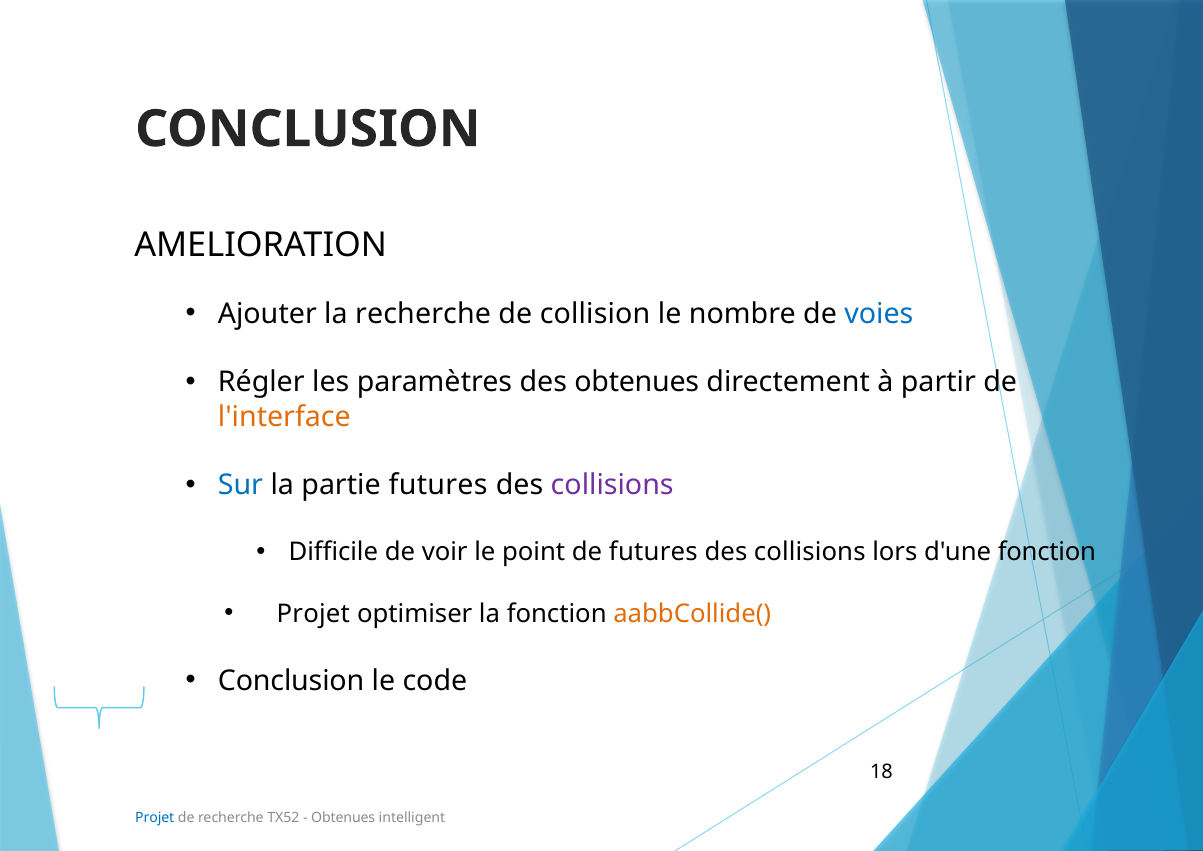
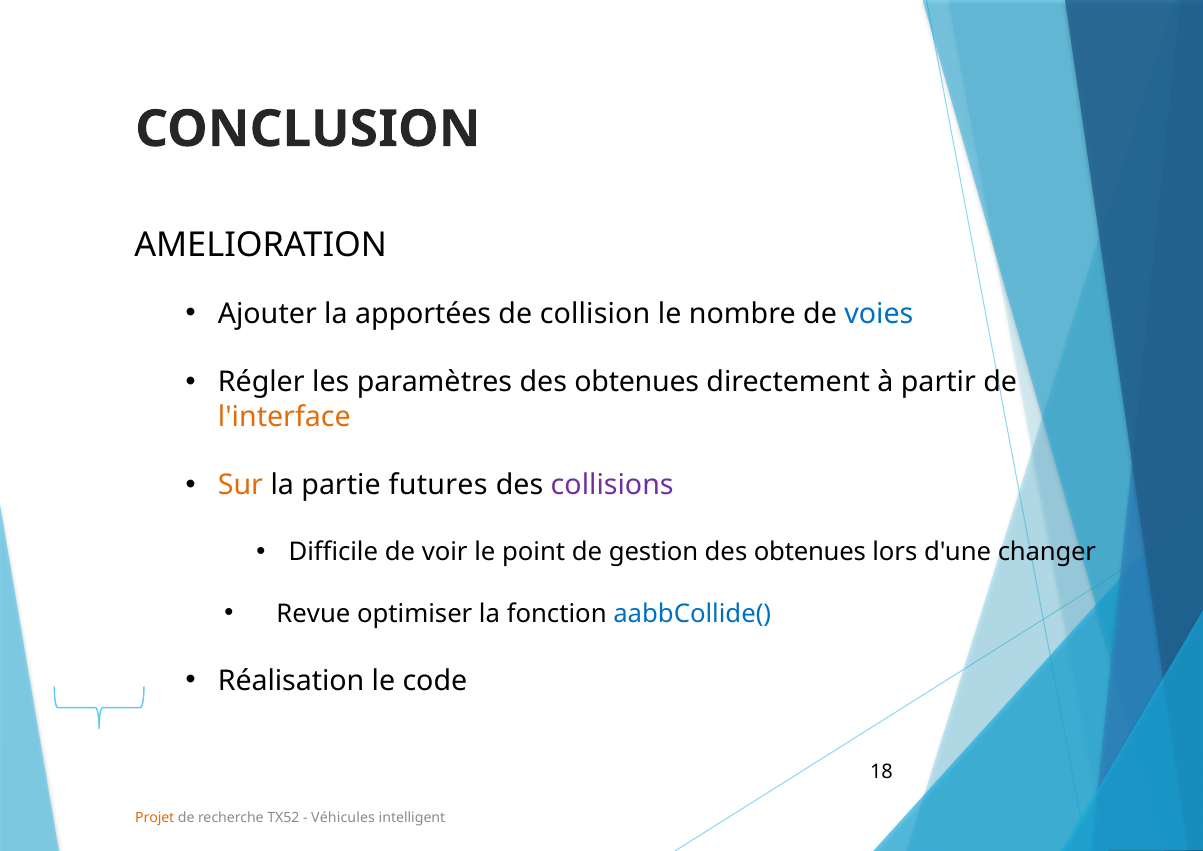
la recherche: recherche -> apportées (423, 314)
Sur colour: blue -> orange (240, 485)
de futures: futures -> gestion (654, 552)
collisions: collisions -> obtenues (810, 552)
d'une fonction: fonction -> changer (1047, 552)
Projet: Projet -> Revue (313, 614)
aabbCollide( colour: orange -> blue (692, 614)
Conclusion: Conclusion -> Réalisation (291, 681)
Projet colour: blue -> orange (155, 818)
Obtenues: Obtenues -> Véhicules (343, 818)
